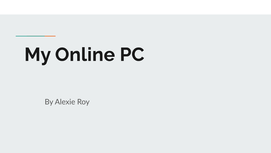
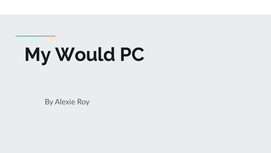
Online: Online -> Would (85, 55)
